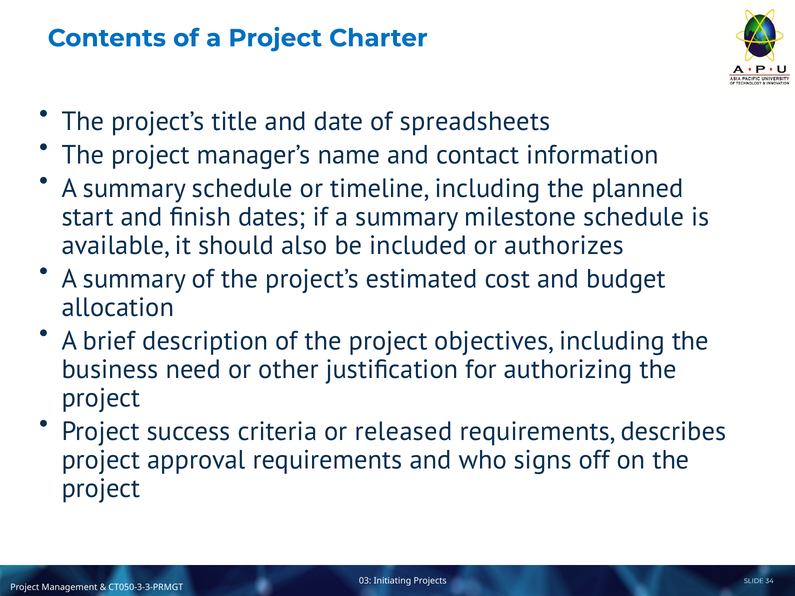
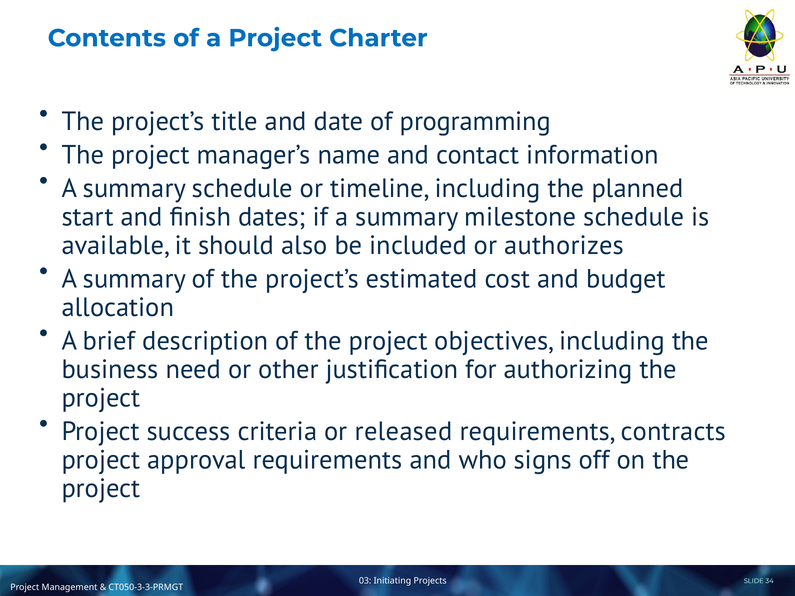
spreadsheets: spreadsheets -> programming (475, 122)
describes: describes -> contracts (673, 432)
